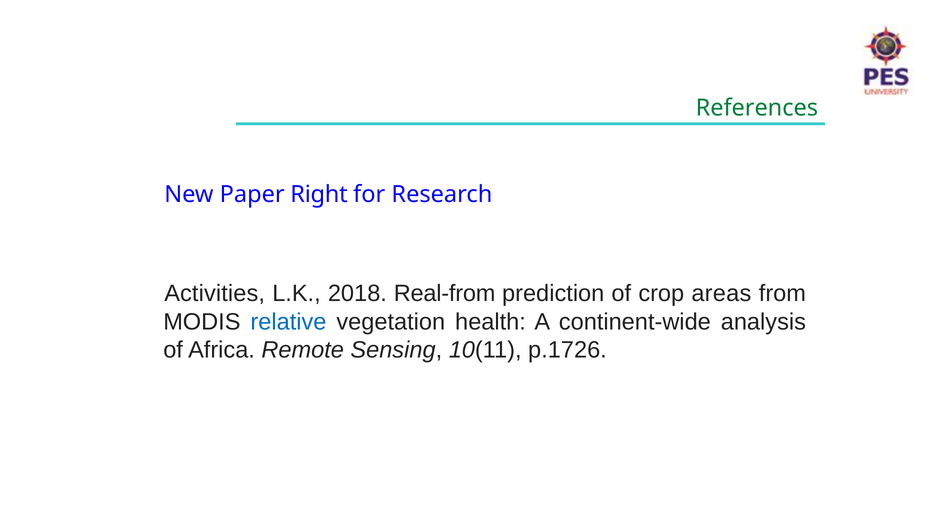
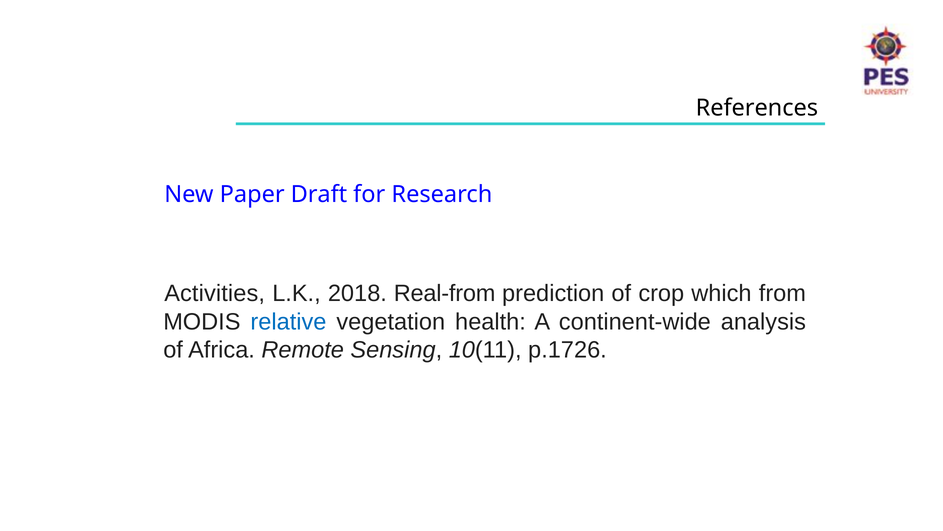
References colour: green -> black (757, 108)
Right: Right -> Draft (319, 194)
areas: areas -> which (721, 293)
